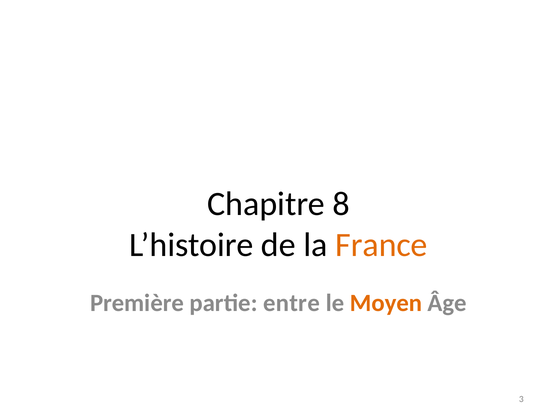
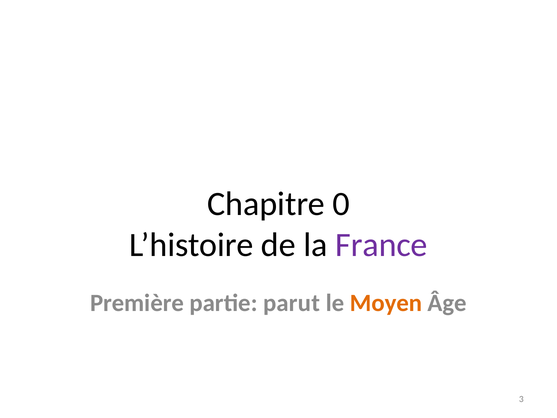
8: 8 -> 0 (341, 204)
France colour: orange -> purple (381, 245)
entre: entre -> parut (292, 303)
